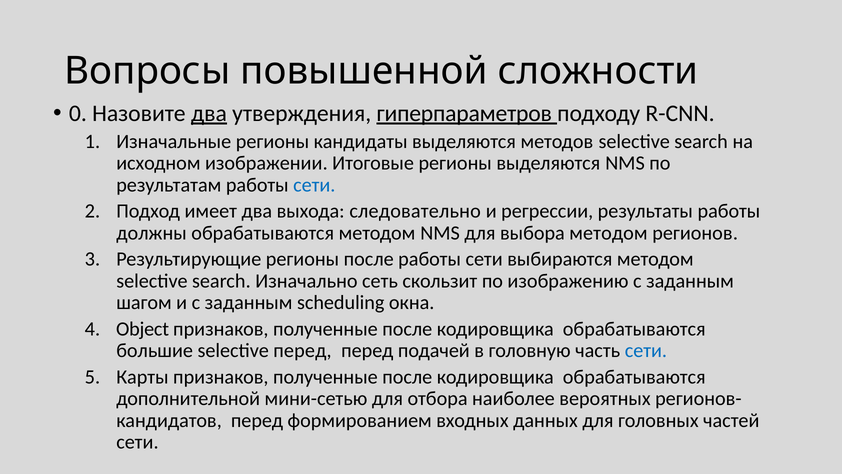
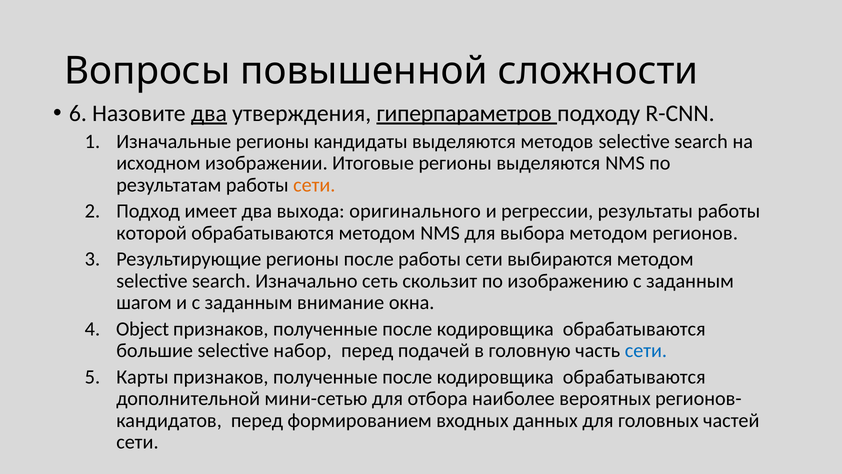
0: 0 -> 6 (78, 113)
сети colour: blue -> orange (314, 185)
следовательно: следовательно -> оригинального (415, 211)
должны: должны -> которой (152, 233)
scheduling: scheduling -> внимание (341, 303)
selective перед: перед -> набор (302, 350)
